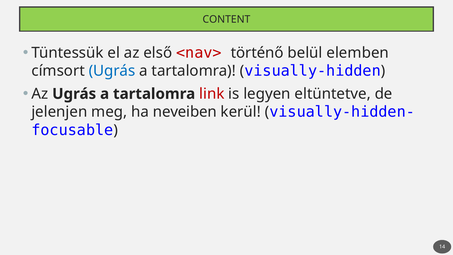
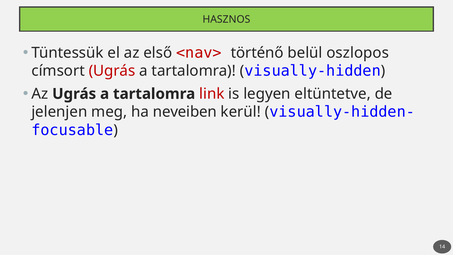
CONTENT: CONTENT -> HASZNOS (226, 19)
elemben: elemben -> oszlopos (358, 53)
Ugrás colour: blue -> red (112, 71)
